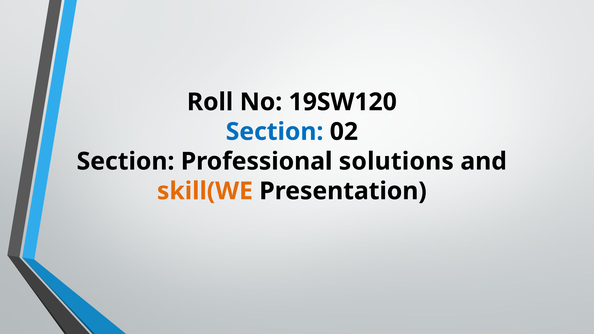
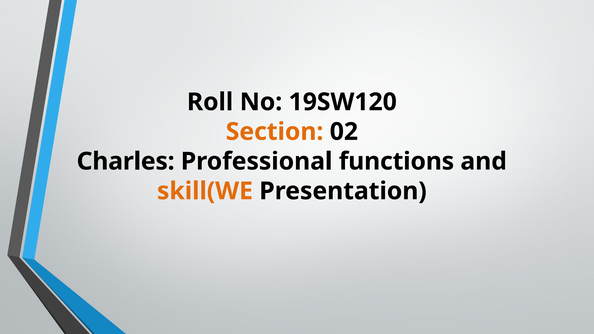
Section colour: blue -> orange (275, 132)
Section: Section -> Charles (126, 161)
solutions: solutions -> functions (396, 161)
